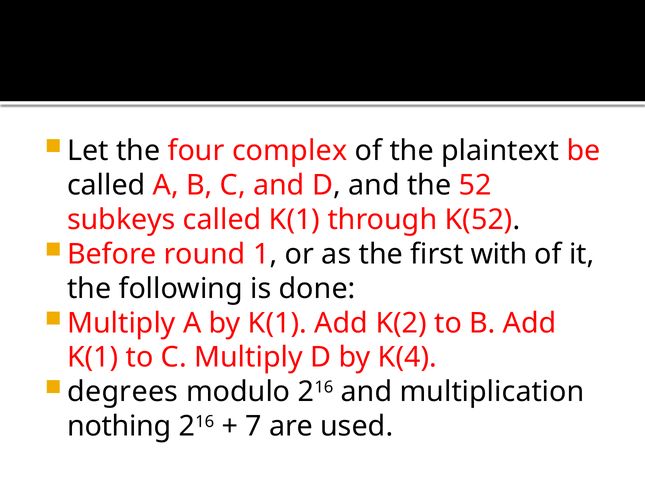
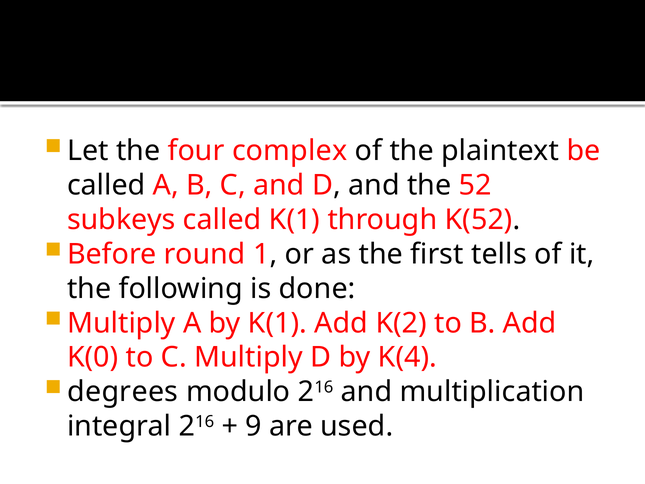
with: with -> tells (499, 254)
K(1: K(1 -> K(0 (93, 357)
nothing: nothing -> integral (119, 426)
7: 7 -> 9 (254, 426)
